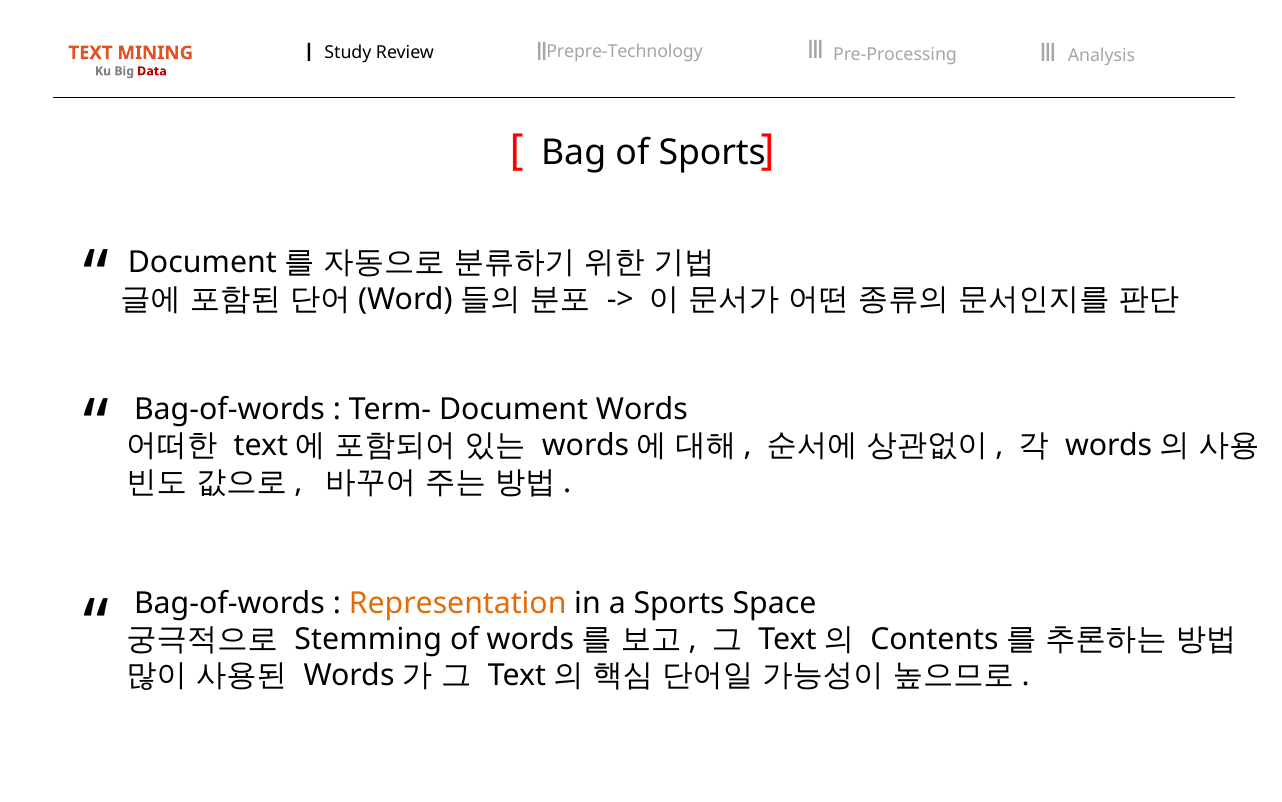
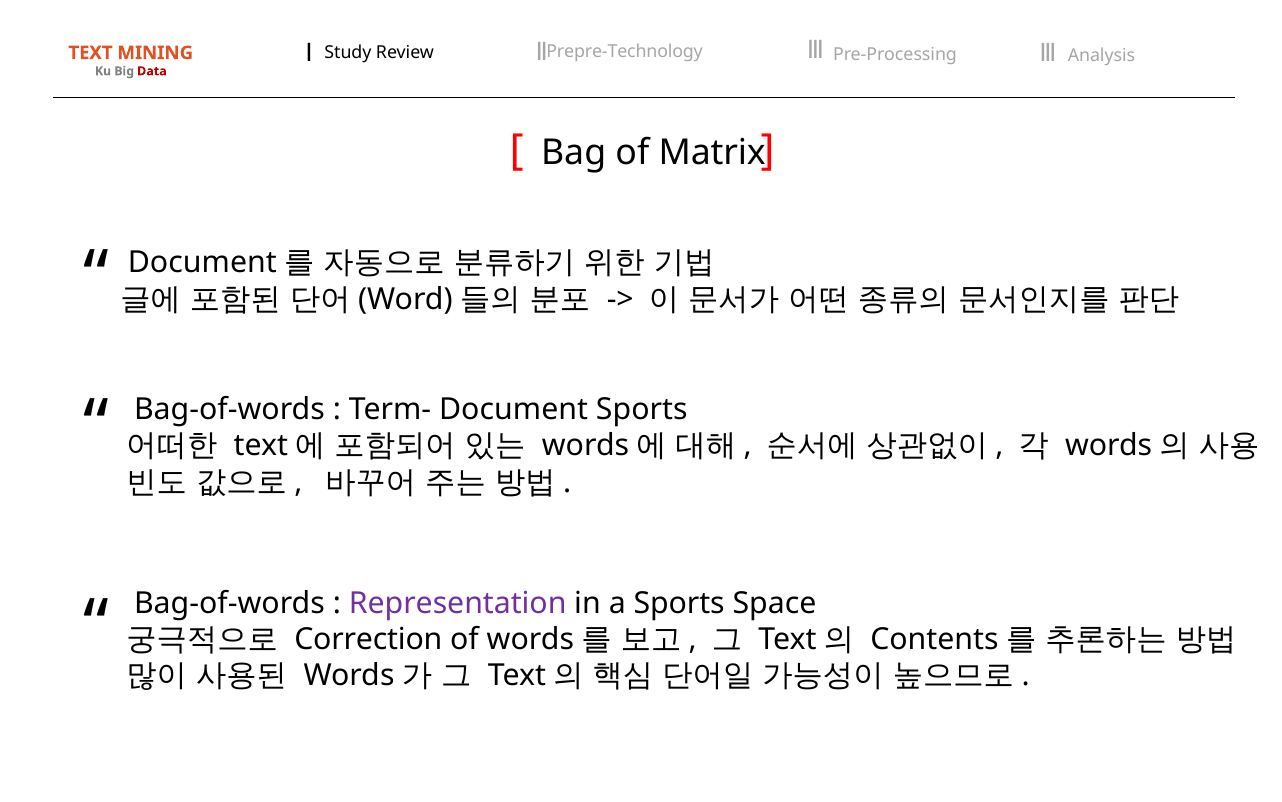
of Sports: Sports -> Matrix (712, 153)
Document Words: Words -> Sports (642, 409)
Representation colour: orange -> purple (458, 603)
Stemming: Stemming -> Correction (368, 639)
